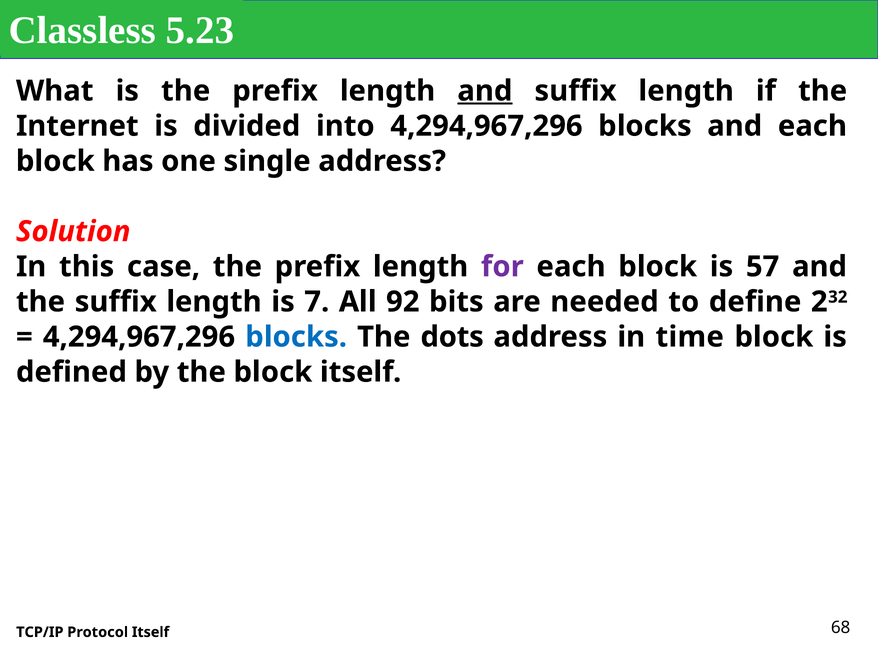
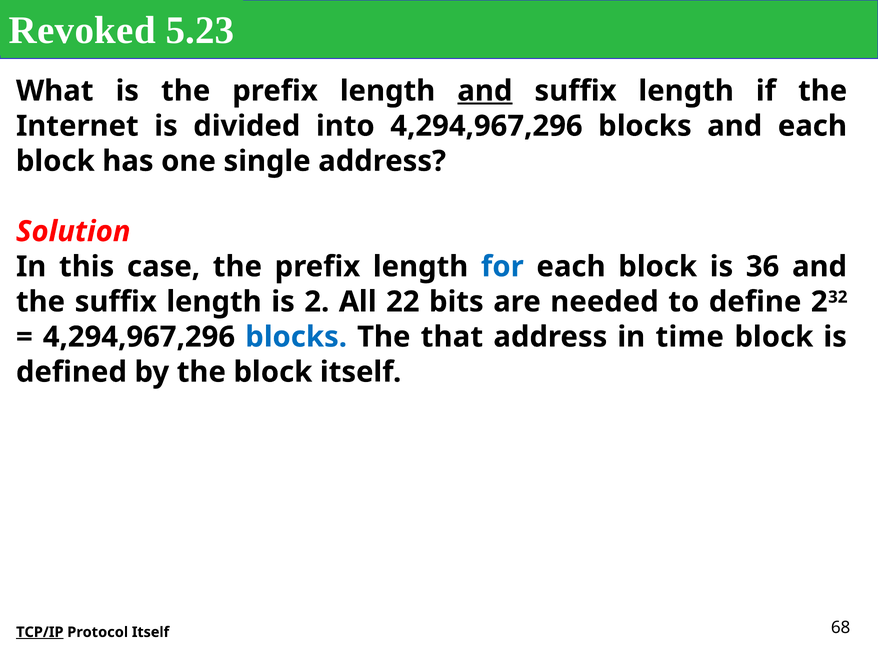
Classless: Classless -> Revoked (82, 30)
for colour: purple -> blue (502, 266)
57: 57 -> 36 (763, 266)
is 7: 7 -> 2 (317, 302)
92: 92 -> 22 (403, 302)
dots: dots -> that (452, 337)
TCP/IP underline: none -> present (40, 632)
